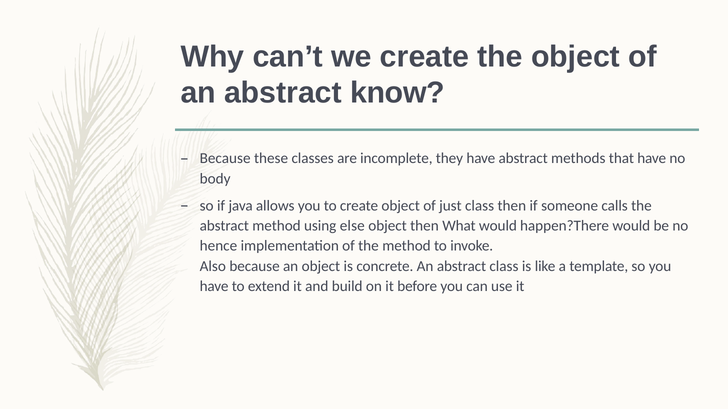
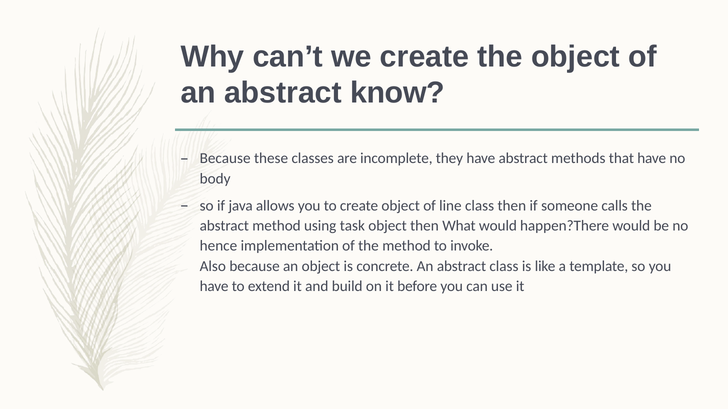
just: just -> line (450, 206)
else: else -> task (352, 226)
